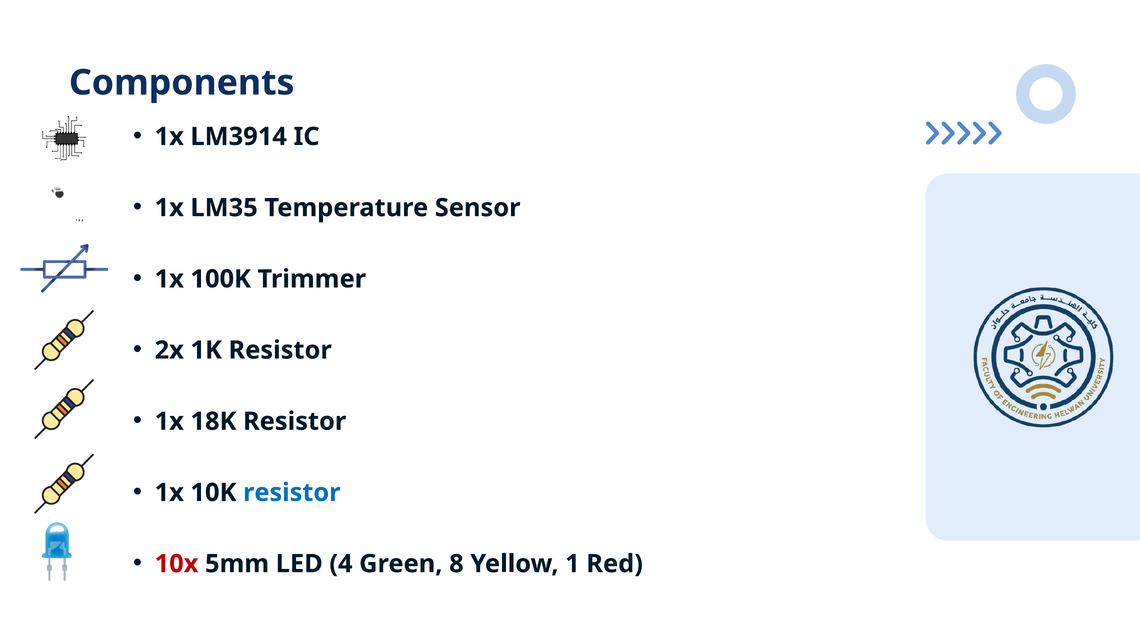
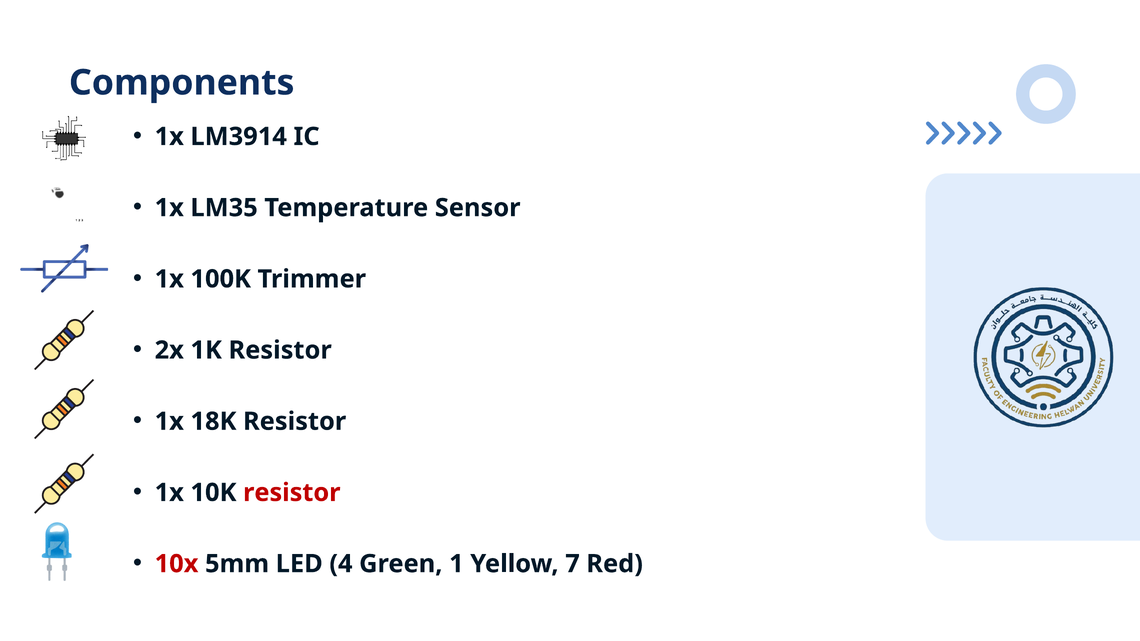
resistor colour: blue -> red (292, 493)
Green 8: 8 -> 1 (456, 564)
Yellow 1: 1 -> 7 (572, 564)
